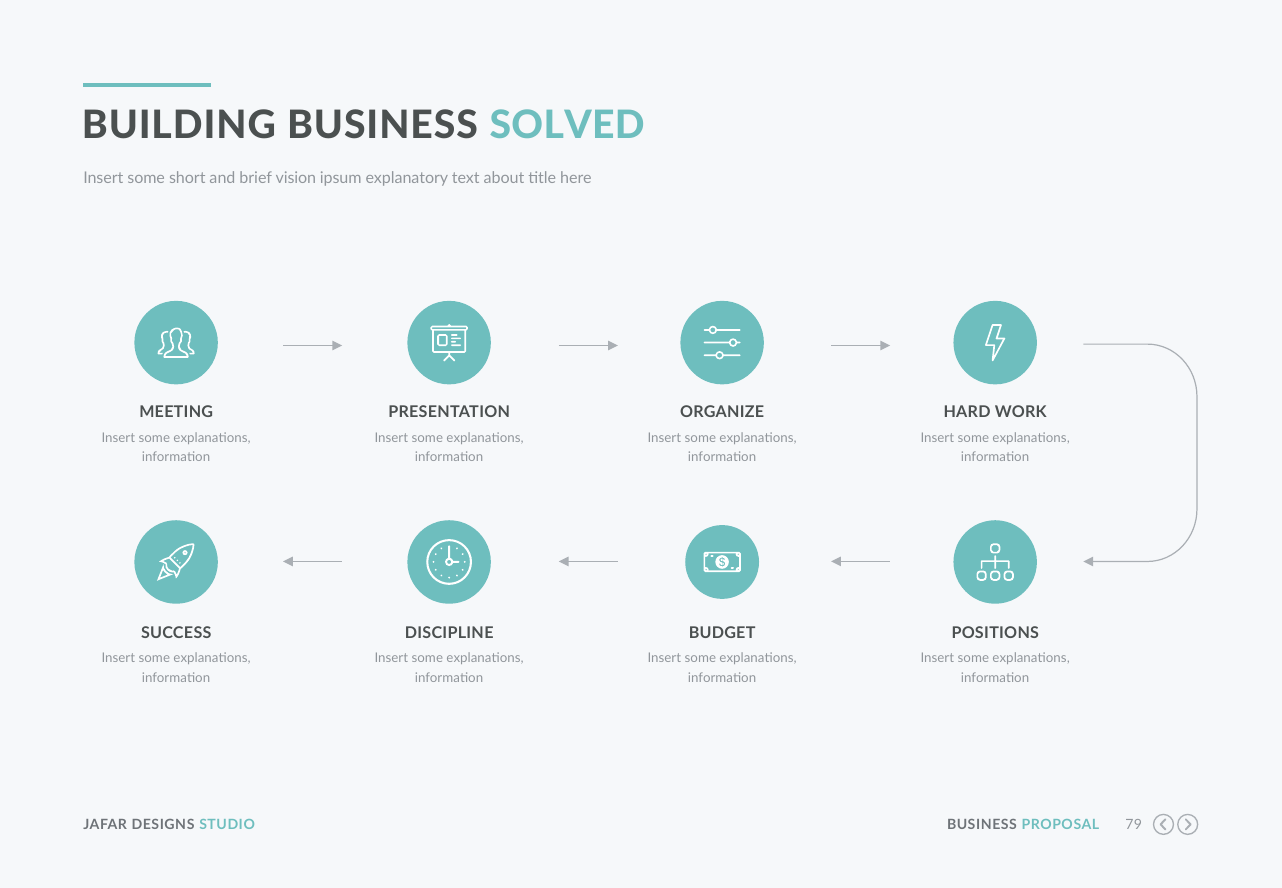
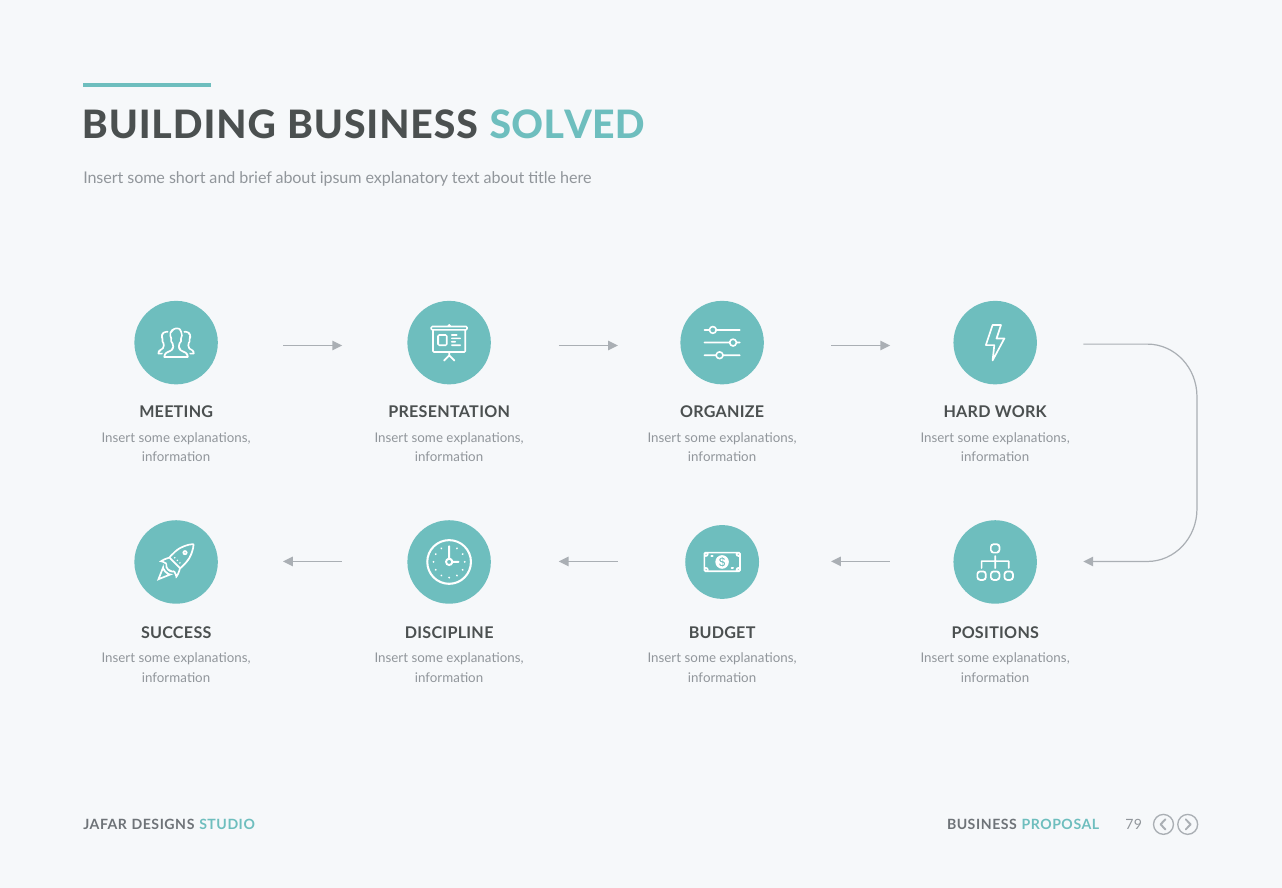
brief vision: vision -> about (296, 178)
